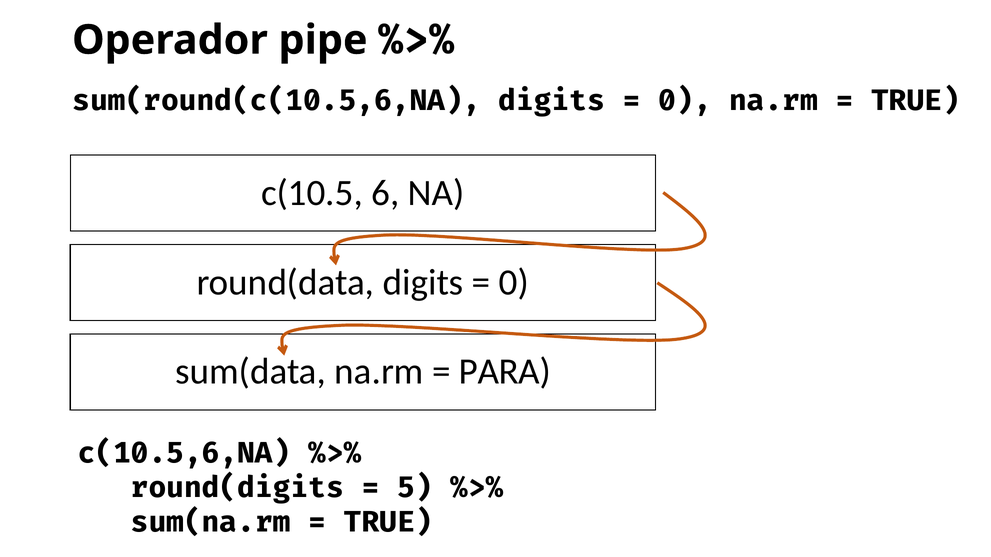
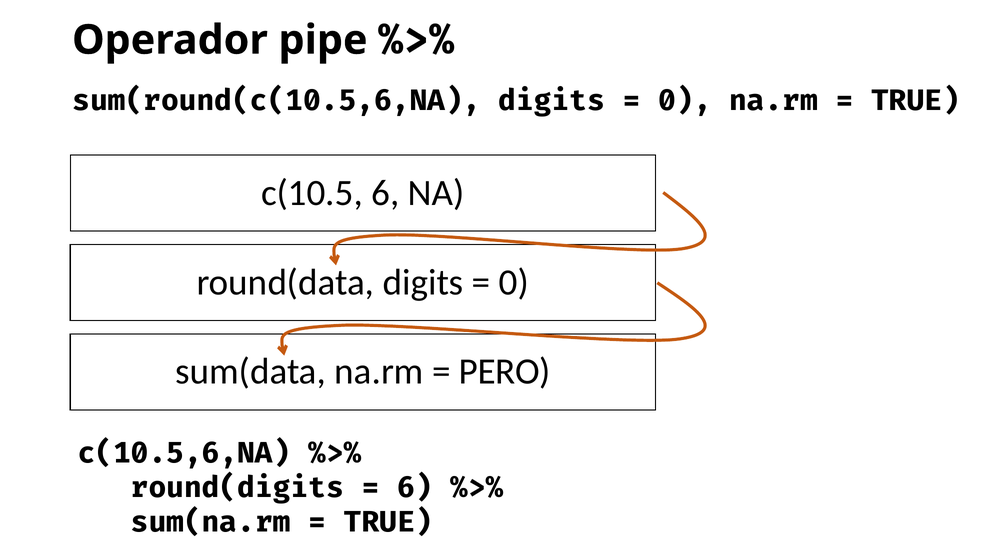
PARA: PARA -> PERO (505, 372)
5: 5 -> 6 (415, 488)
